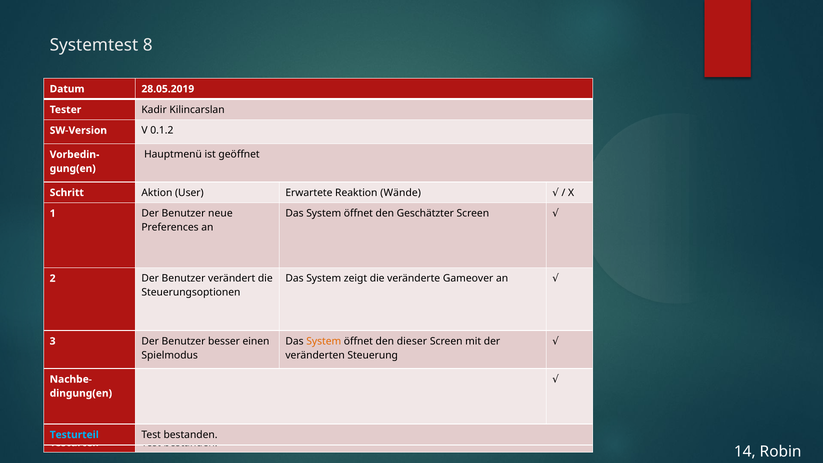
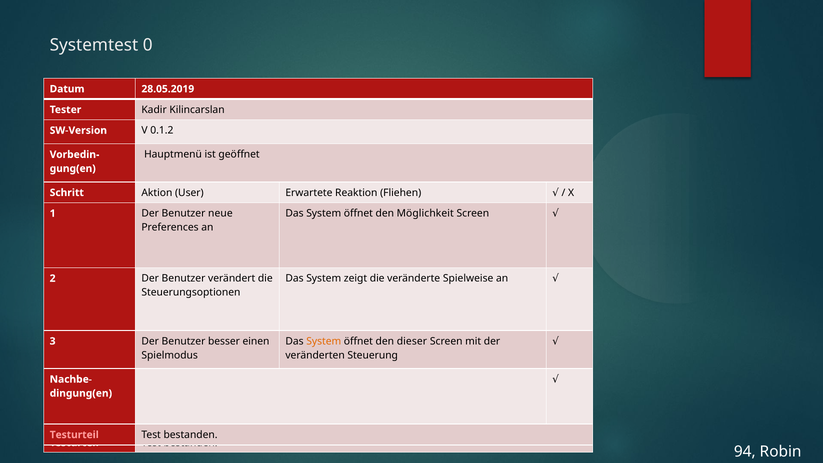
8: 8 -> 0 (148, 45)
Wände: Wände -> Fliehen (401, 193)
Geschätzter: Geschätzter -> Möglichkeit (425, 213)
veränderte Gameover: Gameover -> Spielweise (468, 278)
Testurteil colour: light blue -> pink (74, 435)
14: 14 -> 94 (745, 451)
